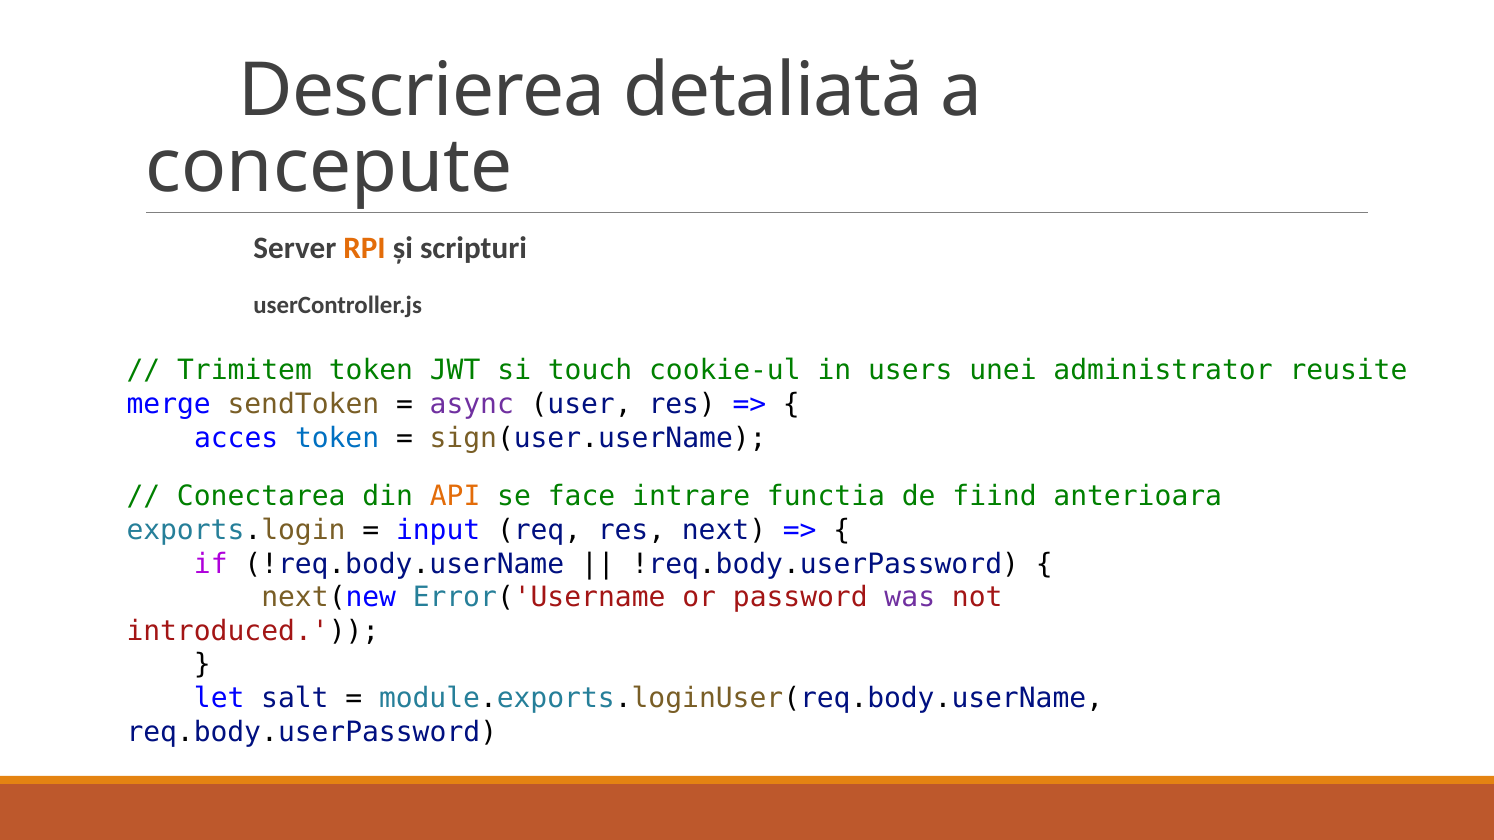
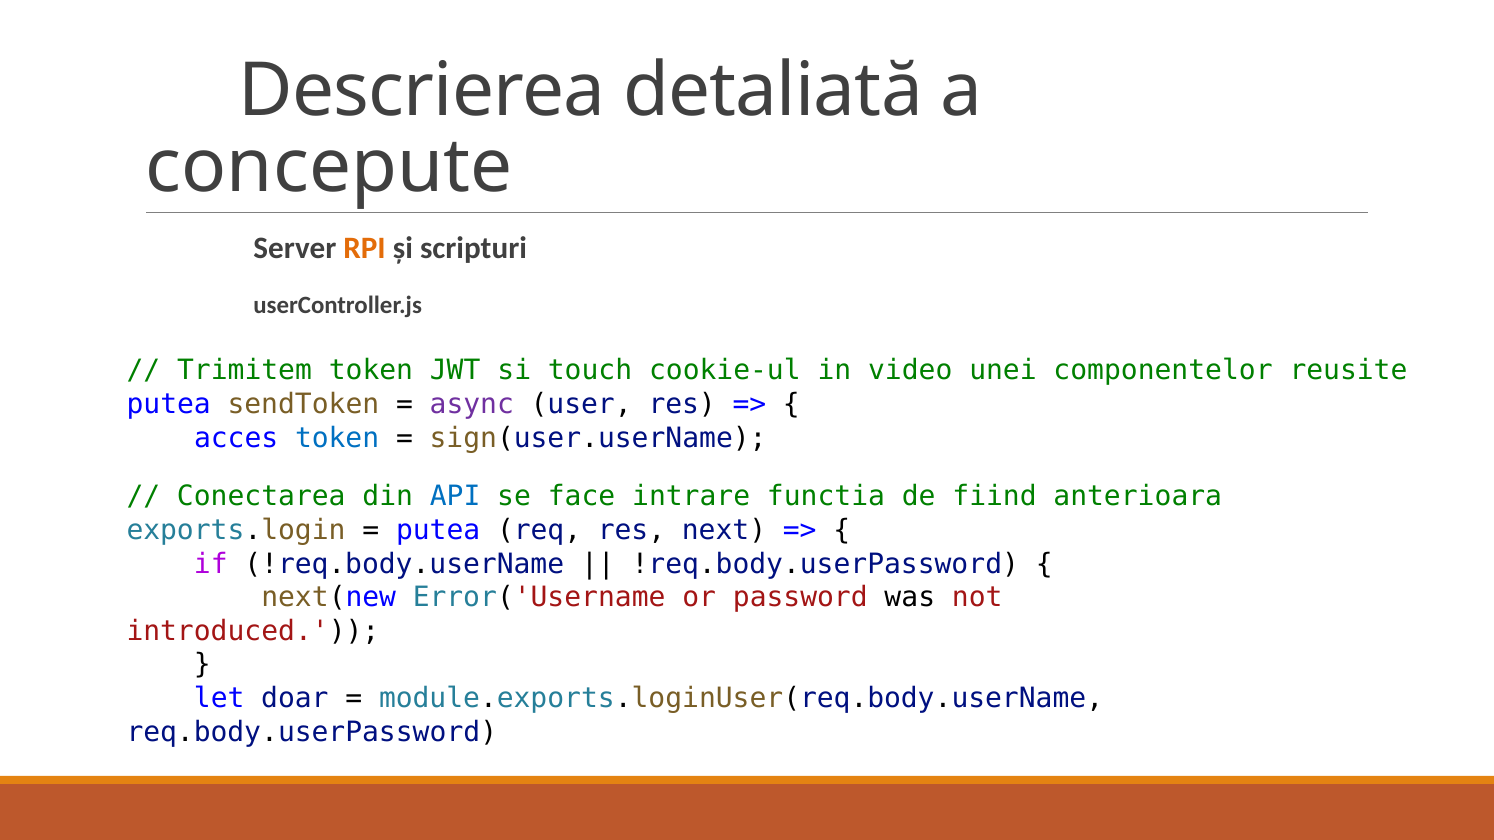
users: users -> video (910, 371)
administrator: administrator -> componentelor (1163, 371)
merge: merge -> putea (169, 404)
API colour: orange -> blue (455, 497)
input: input -> putea (438, 531)
was colour: purple -> black (910, 598)
salt: salt -> doar (295, 699)
